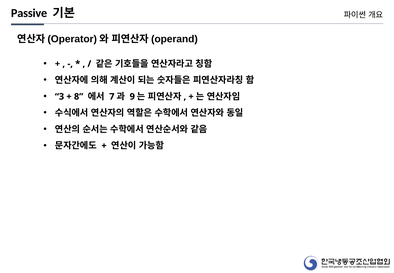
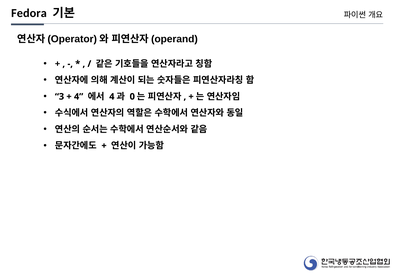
Passive: Passive -> Fedora (29, 13)
8: 8 -> 4 (79, 97)
7: 7 -> 4 (112, 97)
9: 9 -> 0 (132, 97)
